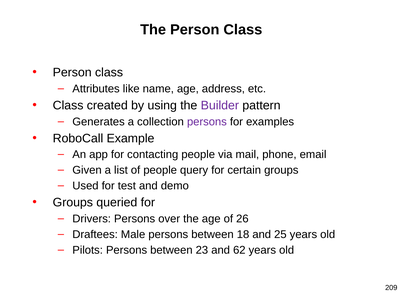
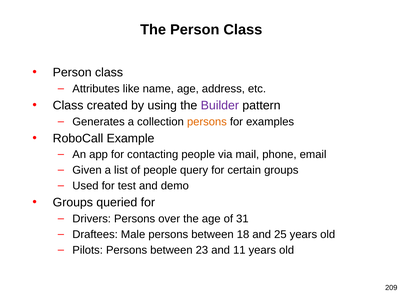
persons colour: purple -> orange (207, 122)
26: 26 -> 31 (242, 219)
62: 62 -> 11 (239, 250)
